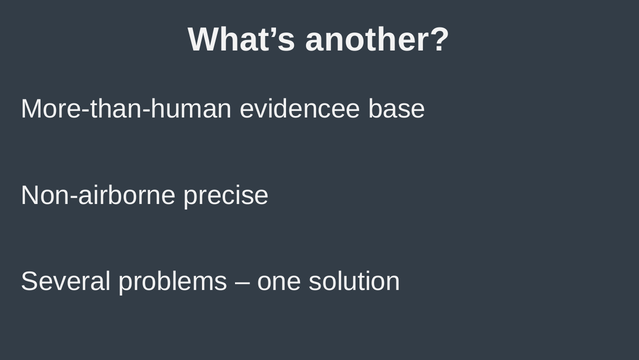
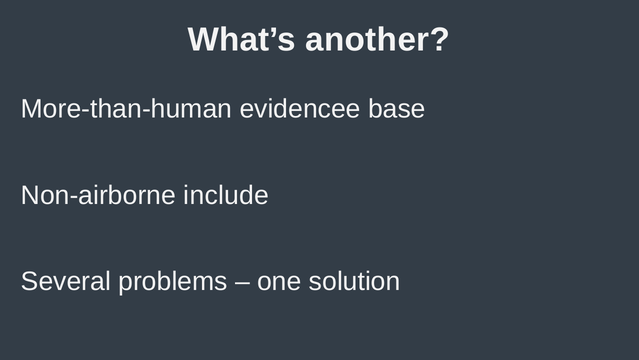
precise: precise -> include (226, 195)
